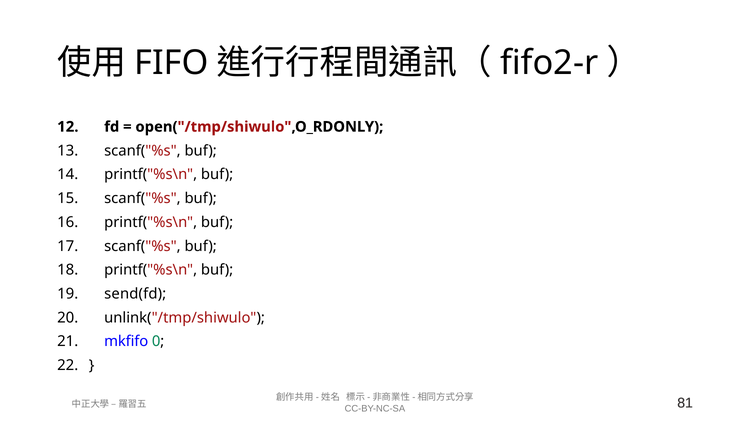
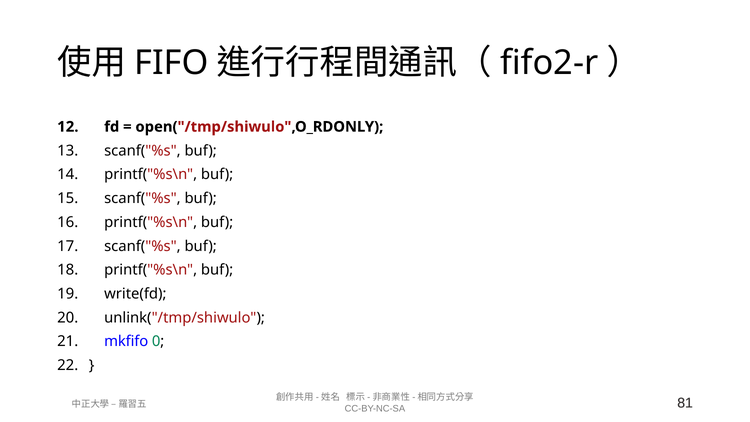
send(fd: send(fd -> write(fd (135, 294)
